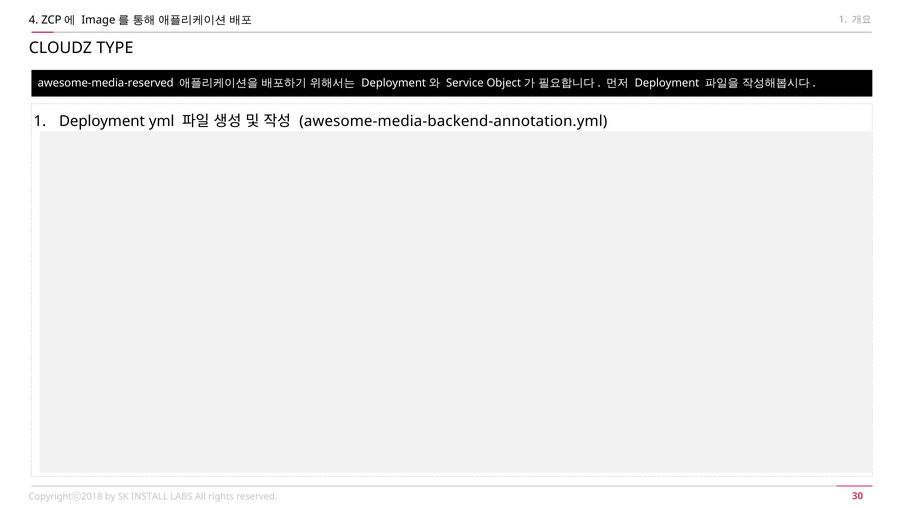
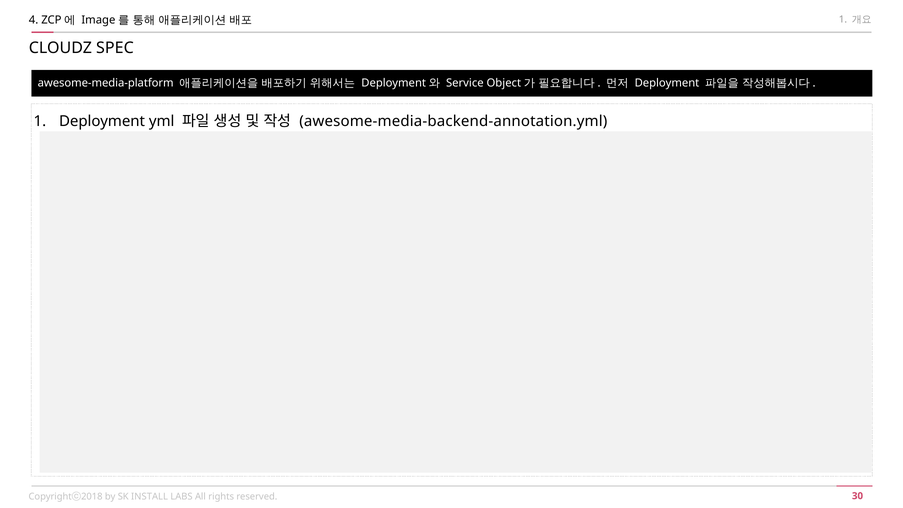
CLOUDZ TYPE: TYPE -> SPEC (115, 48)
awesome-media-reserved: awesome-media-reserved -> awesome-media-platform (106, 83)
